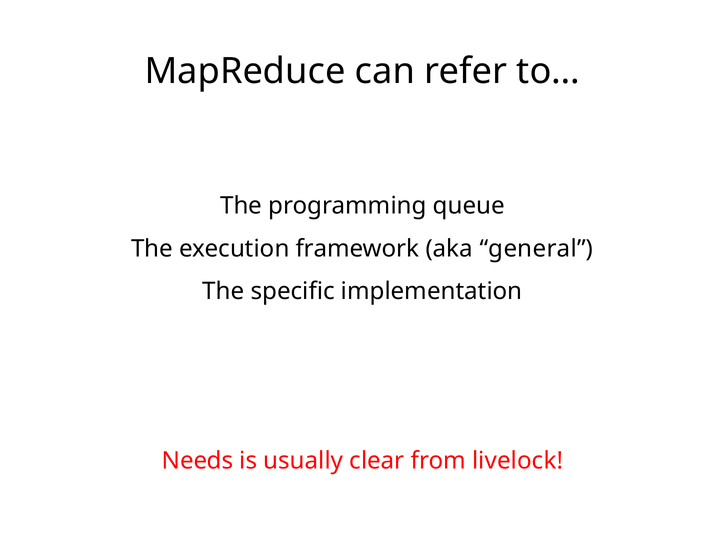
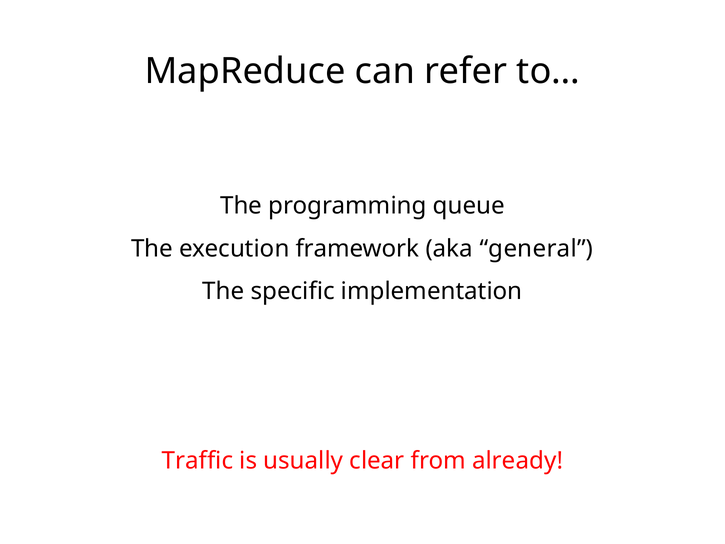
Needs: Needs -> Traffic (197, 460)
livelock: livelock -> already (518, 460)
